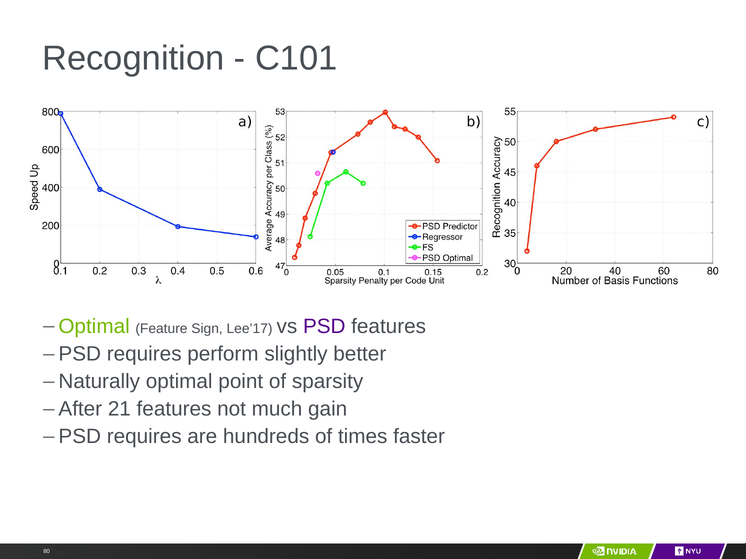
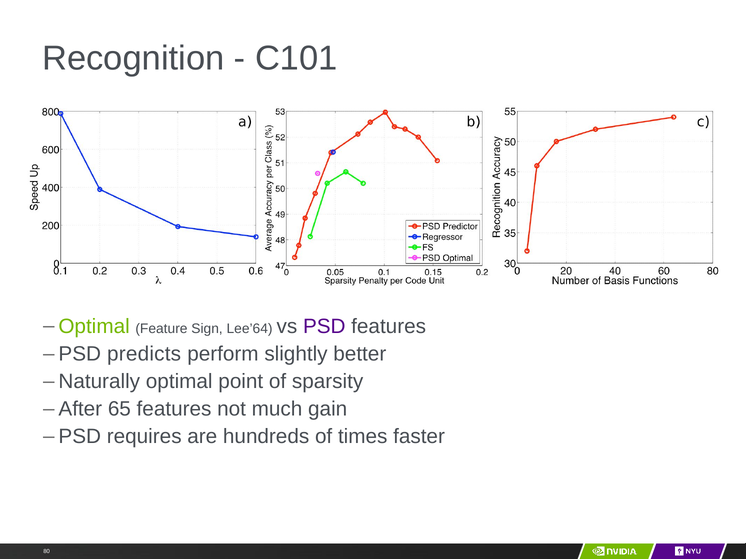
Lee’17: Lee’17 -> Lee’64 (250, 329)
requires: requires -> predicts (144, 354)
21: 21 -> 65 (119, 409)
